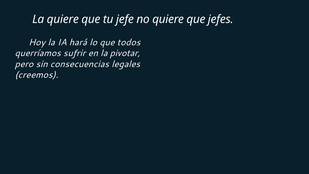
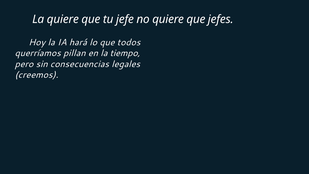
sufrir: sufrir -> pillan (74, 53)
pivotar: pivotar -> tiempo (125, 53)
